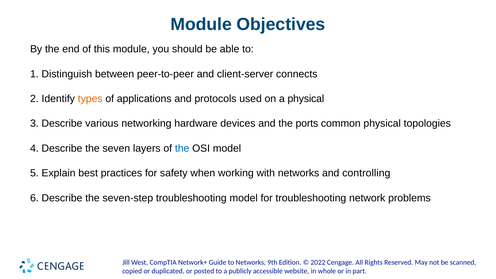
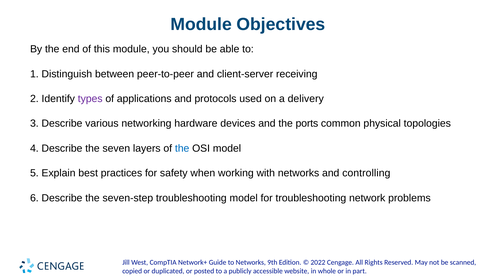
connects: connects -> receiving (297, 74)
types colour: orange -> purple (90, 99)
a physical: physical -> delivery (306, 99)
